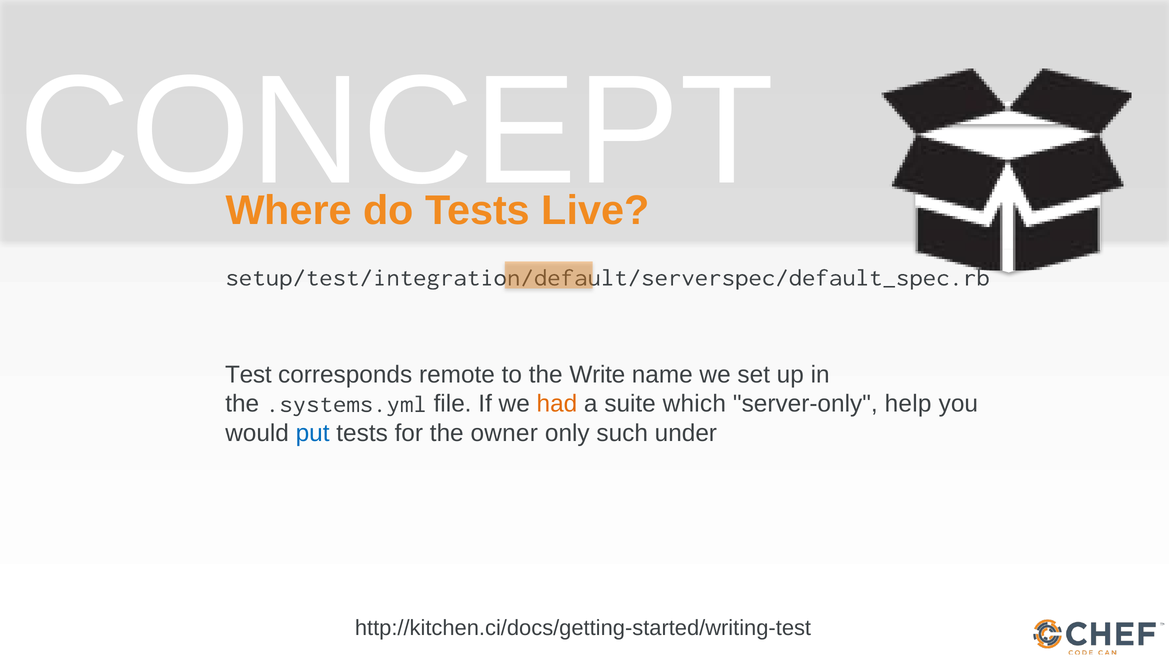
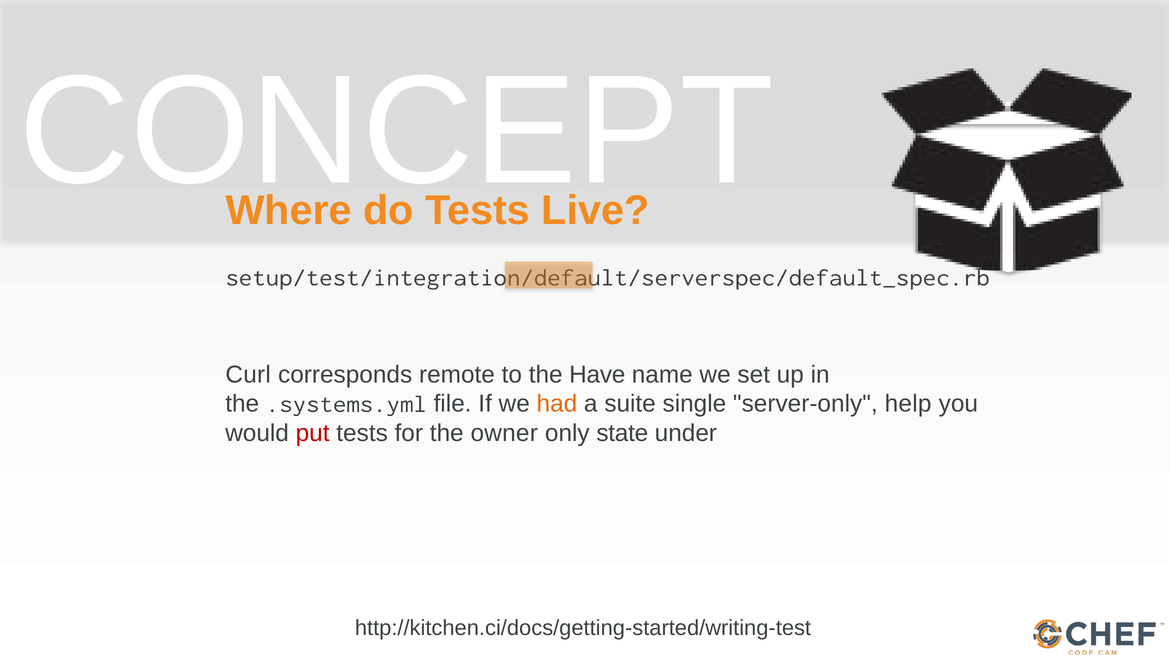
Test: Test -> Curl (248, 374)
Write: Write -> Have (597, 374)
which: which -> single (694, 404)
put colour: blue -> red (313, 433)
such: such -> state (622, 433)
